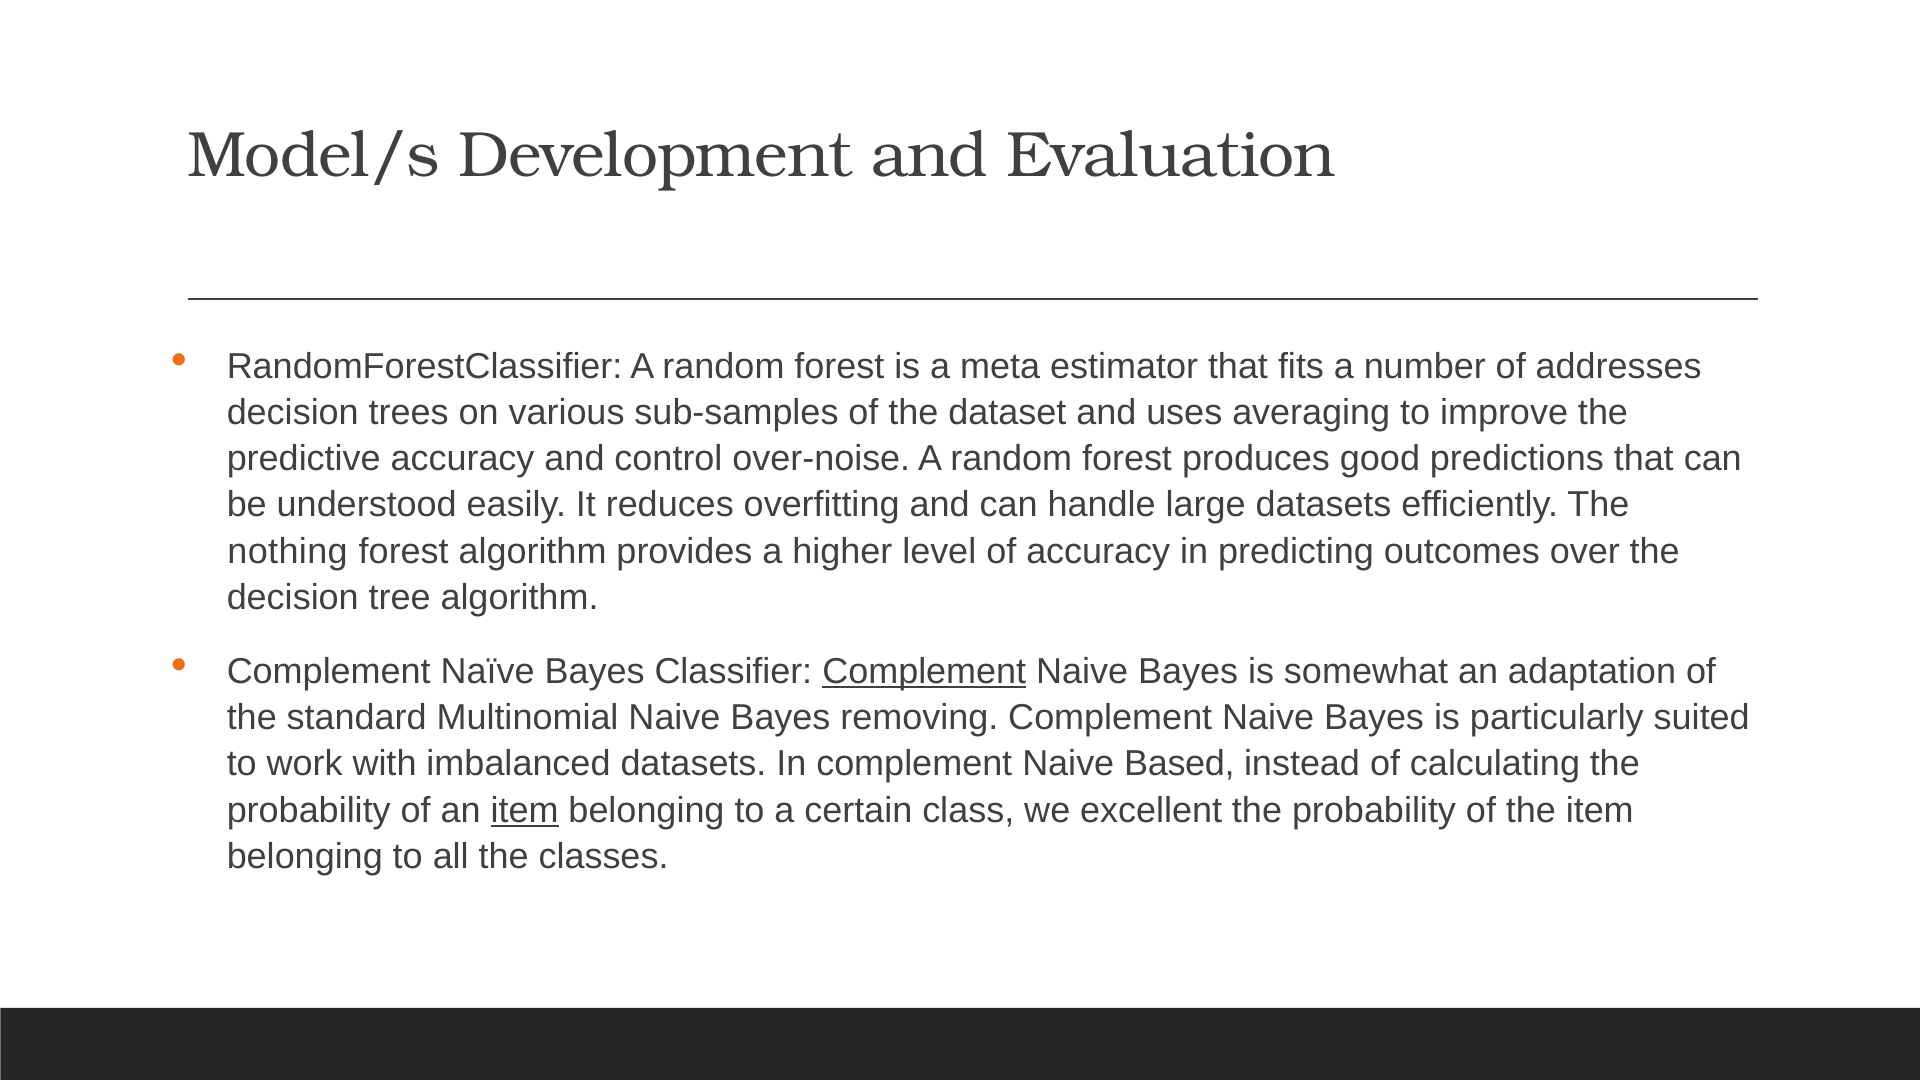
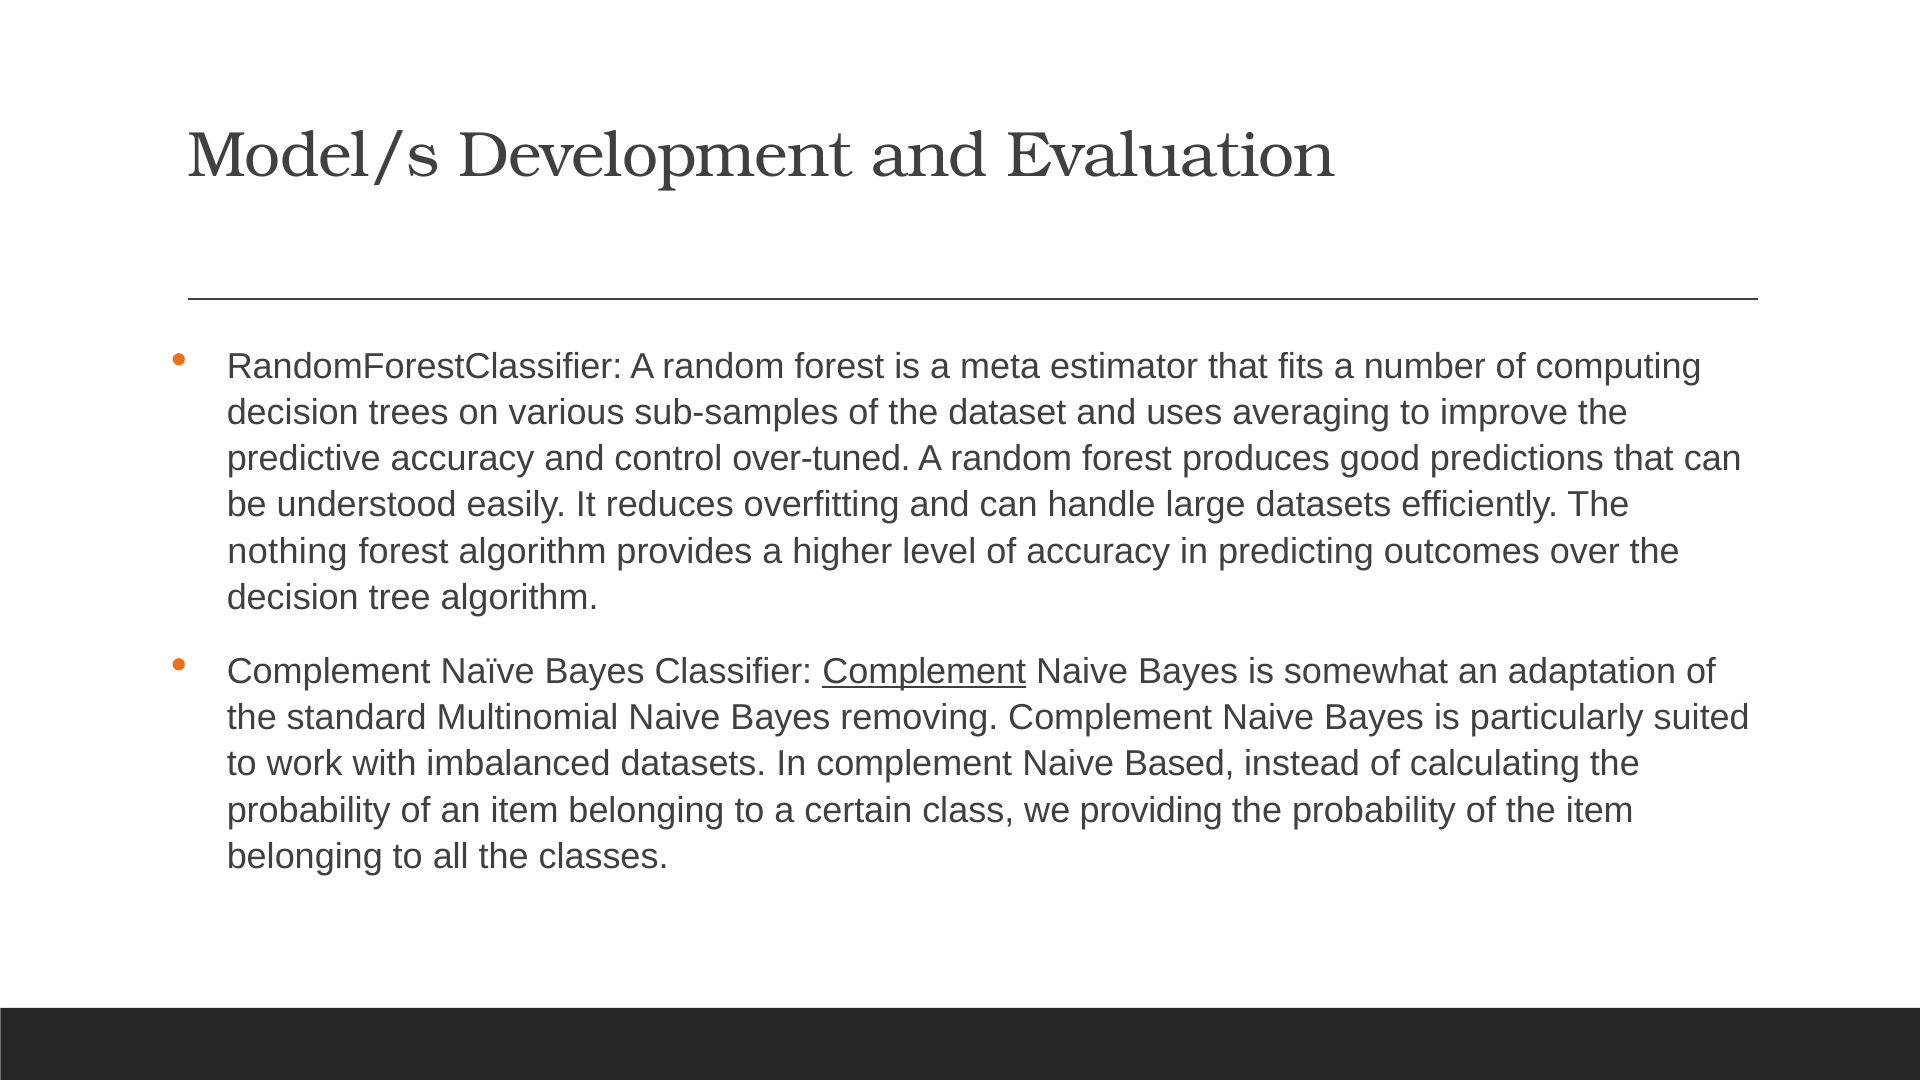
addresses: addresses -> computing (1619, 366)
over-noise: over-noise -> over-tuned (821, 459)
item underline: present -> none (525, 810)
excellent: excellent -> providing (1151, 810)
